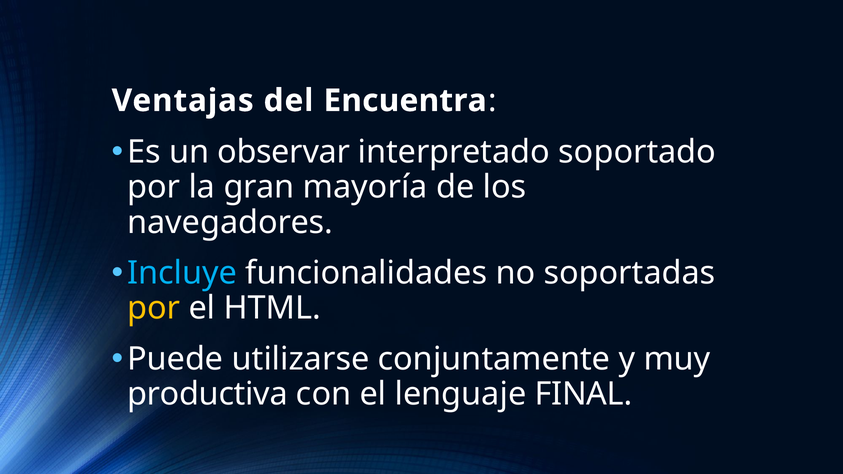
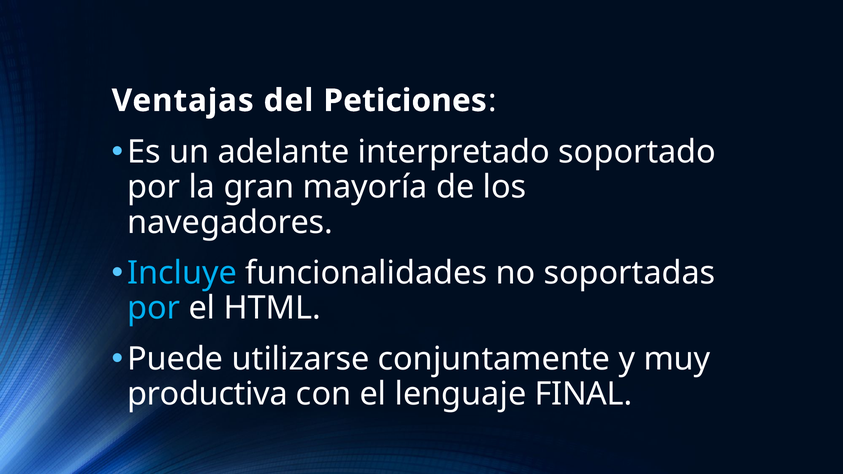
Encuentra: Encuentra -> Peticiones (405, 101)
observar: observar -> adelante (284, 152)
por colour: yellow -> light blue (154, 308)
